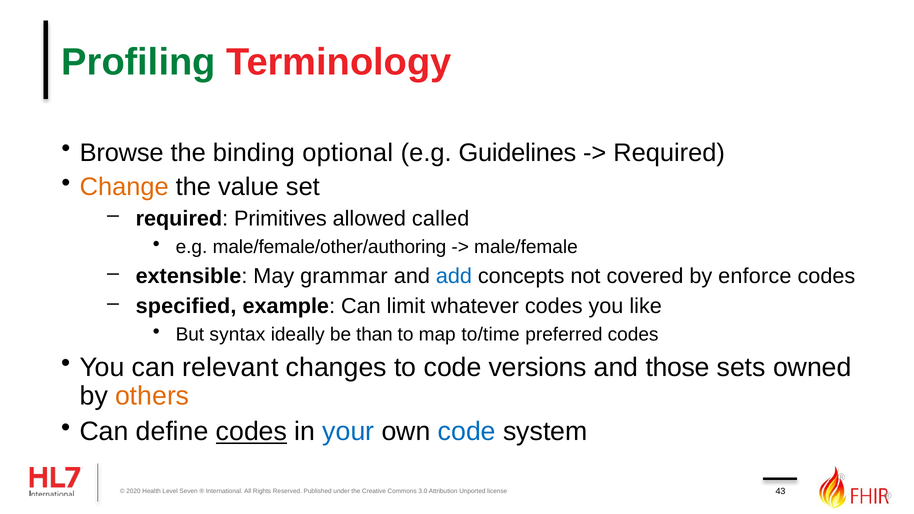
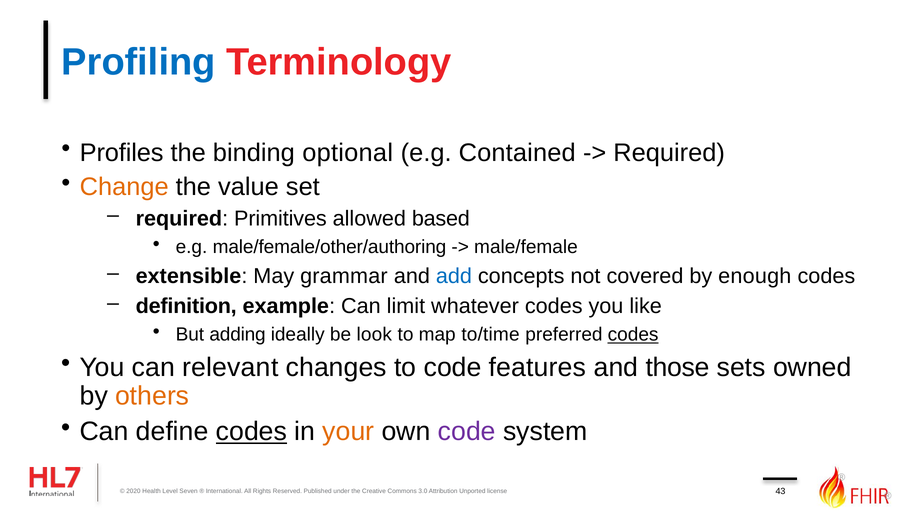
Profiling colour: green -> blue (138, 62)
Browse: Browse -> Profiles (122, 153)
Guidelines: Guidelines -> Contained (517, 153)
called: called -> based (441, 219)
enforce: enforce -> enough (755, 276)
specified: specified -> definition (186, 306)
syntax: syntax -> adding (238, 335)
than: than -> look (374, 335)
codes underline: none -> present (633, 335)
versions: versions -> features (538, 367)
your colour: blue -> orange (348, 432)
code colour: blue -> purple (467, 432)
